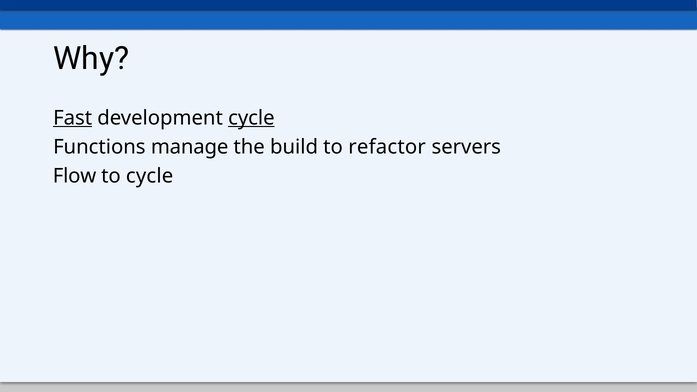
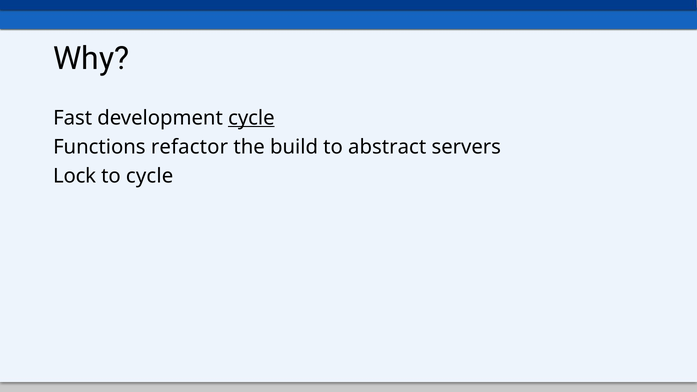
Fast underline: present -> none (73, 118)
manage: manage -> refactor (189, 147)
refactor: refactor -> abstract (387, 147)
Flow: Flow -> Lock (75, 176)
